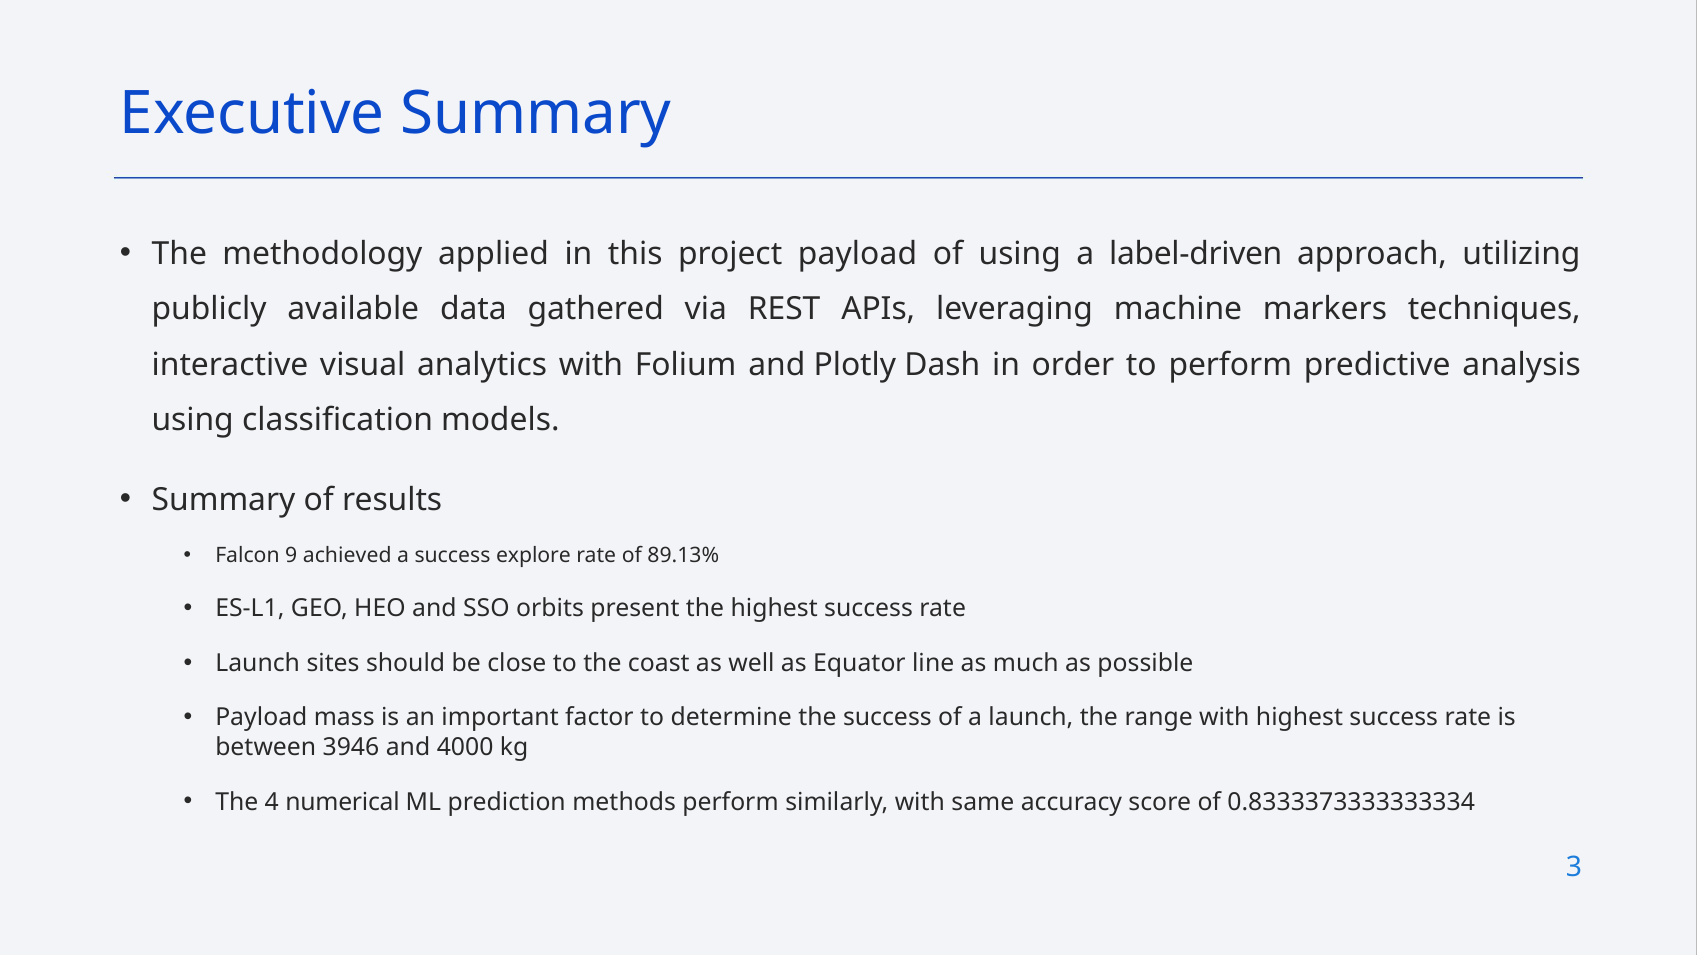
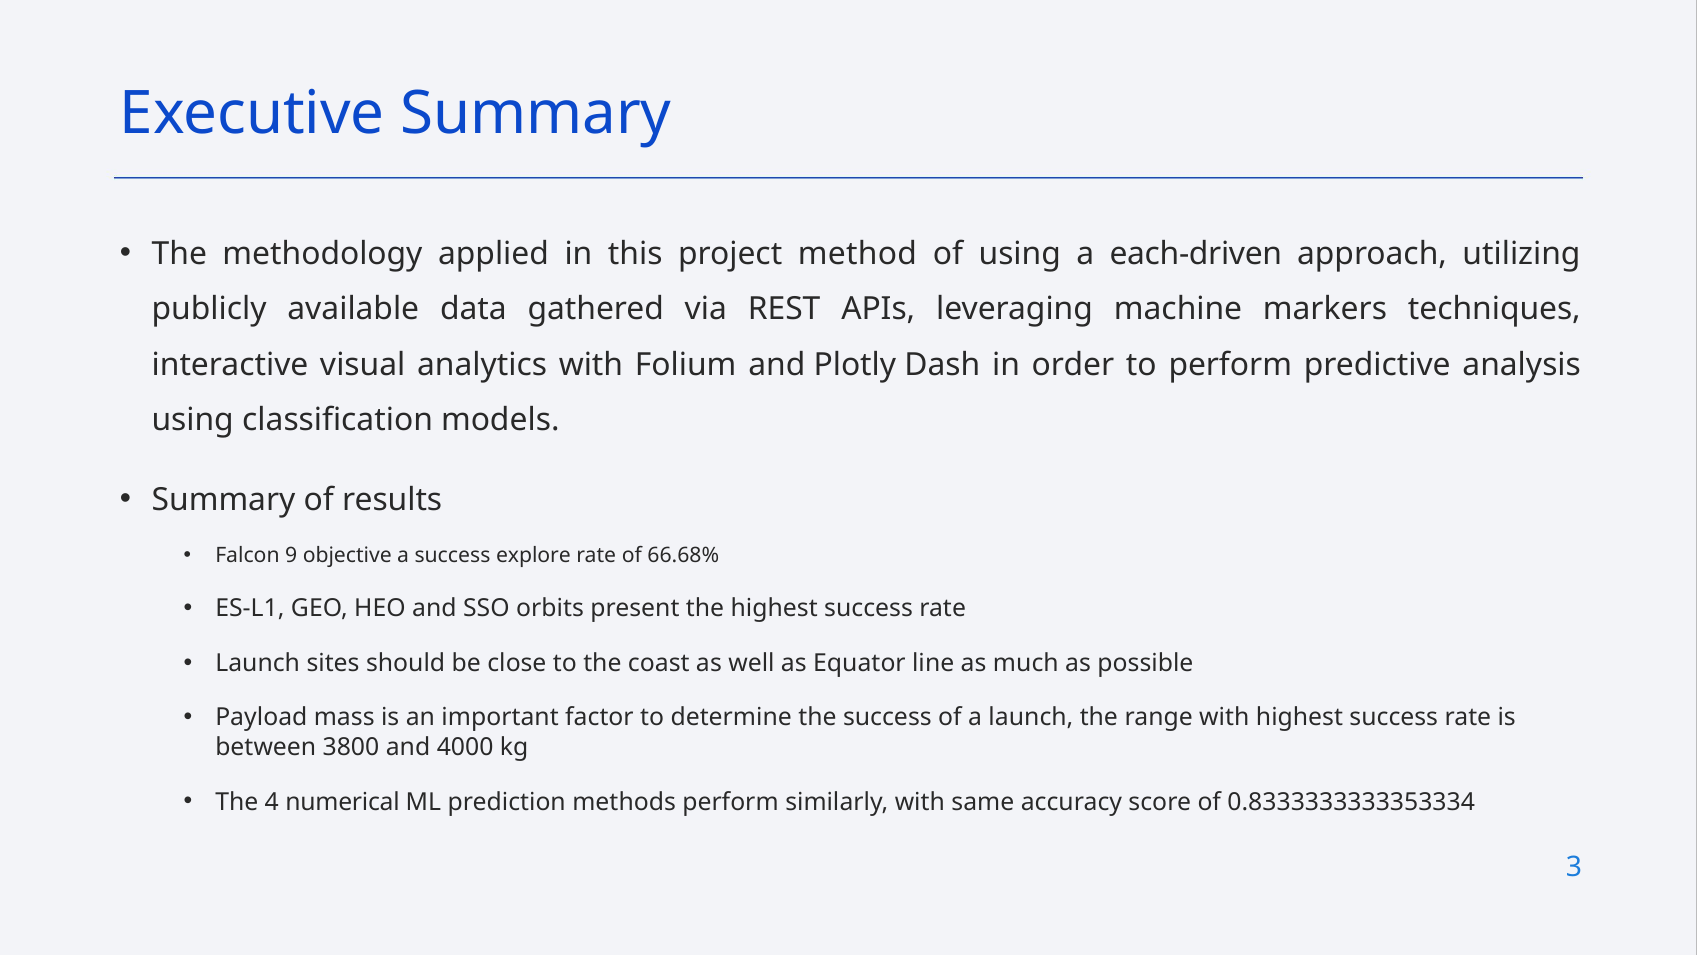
project payload: payload -> method (857, 254)
label-driven: label-driven -> each-driven (1196, 254)
achieved: achieved -> objective (347, 556)
89.13%: 89.13% -> 66.68% (683, 556)
3946: 3946 -> 3800 (351, 747)
0.8333373333333334: 0.8333373333333334 -> 0.8333333333353334 (1351, 802)
